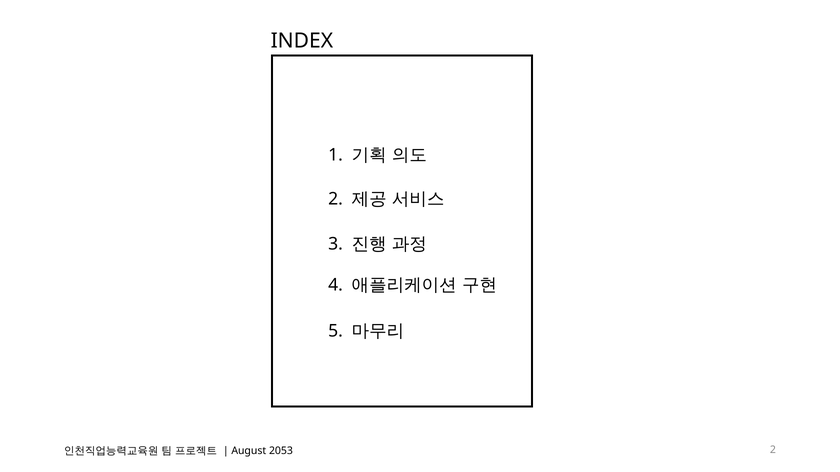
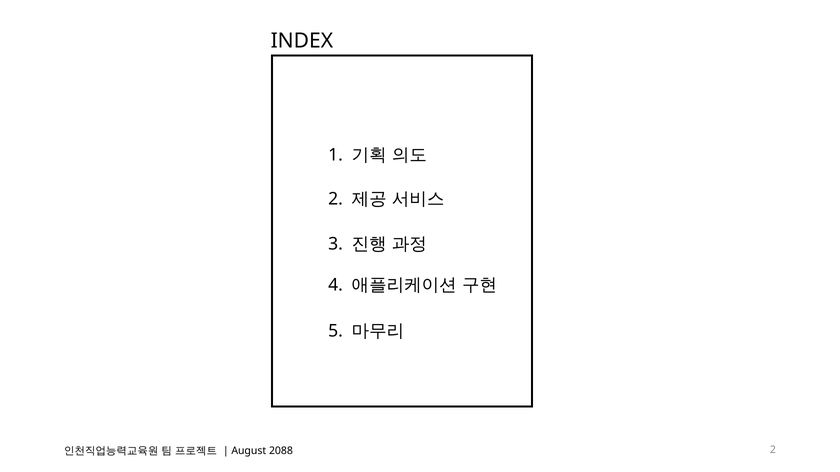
2053: 2053 -> 2088 (281, 451)
